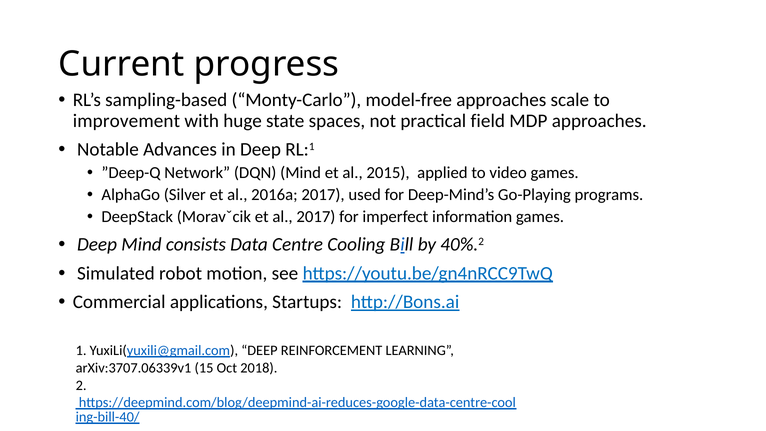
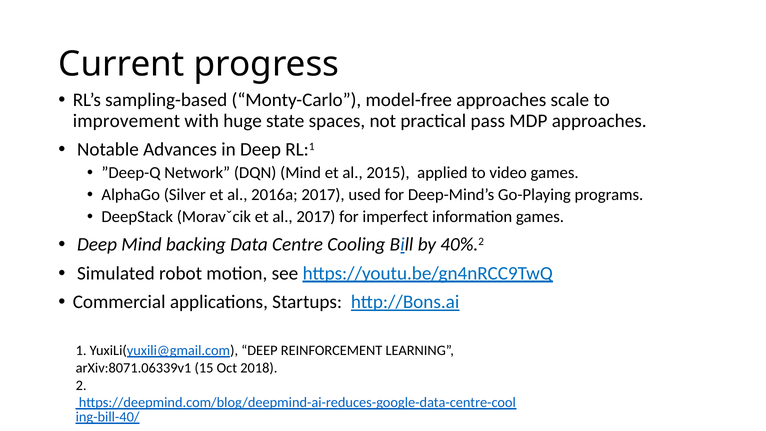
field: field -> pass (488, 121)
consists: consists -> backing (196, 245)
arXiv:3707.06339v1: arXiv:3707.06339v1 -> arXiv:8071.06339v1 (133, 368)
